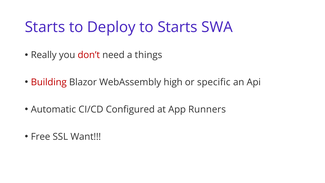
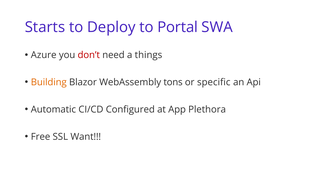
to Starts: Starts -> Portal (178, 27)
Really: Really -> Azure (44, 55)
Building colour: red -> orange (49, 82)
high: high -> tons (173, 82)
Runners: Runners -> Plethora (207, 109)
